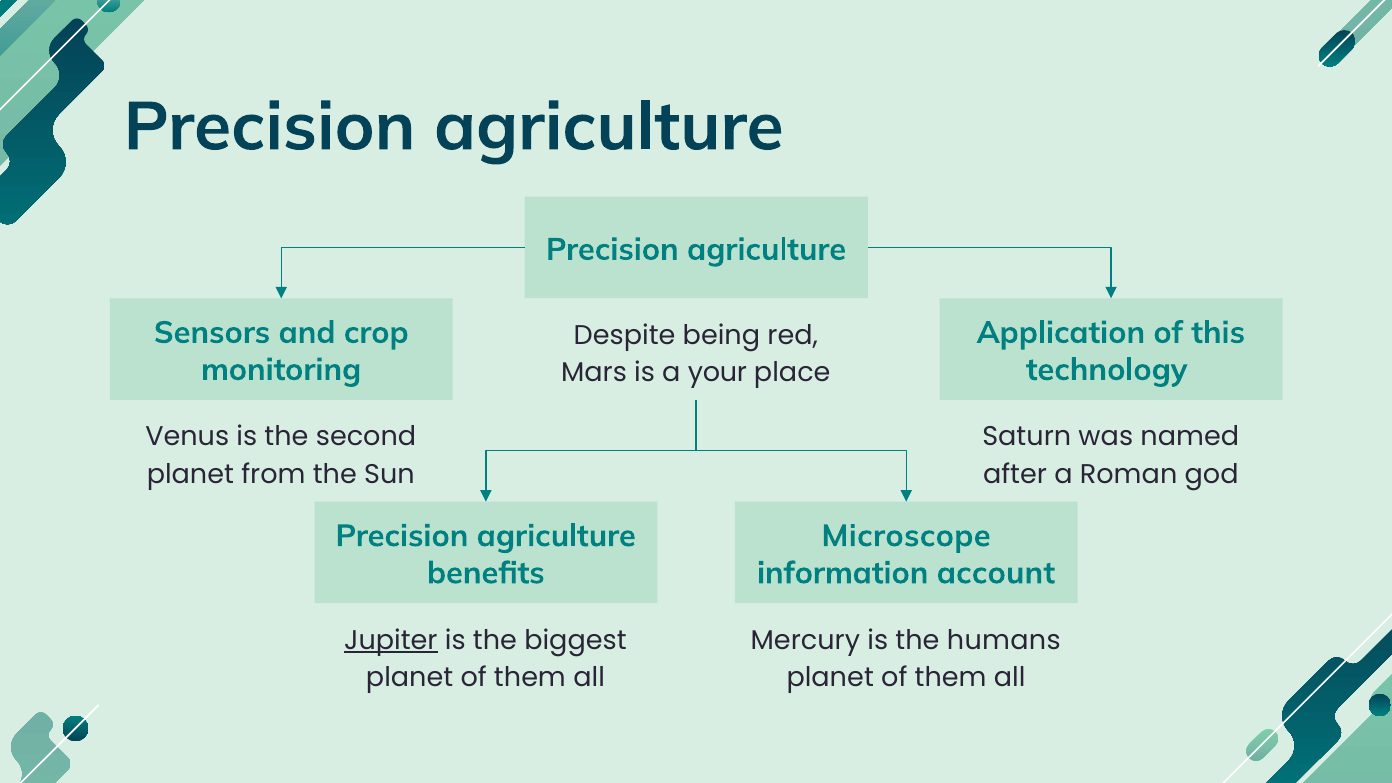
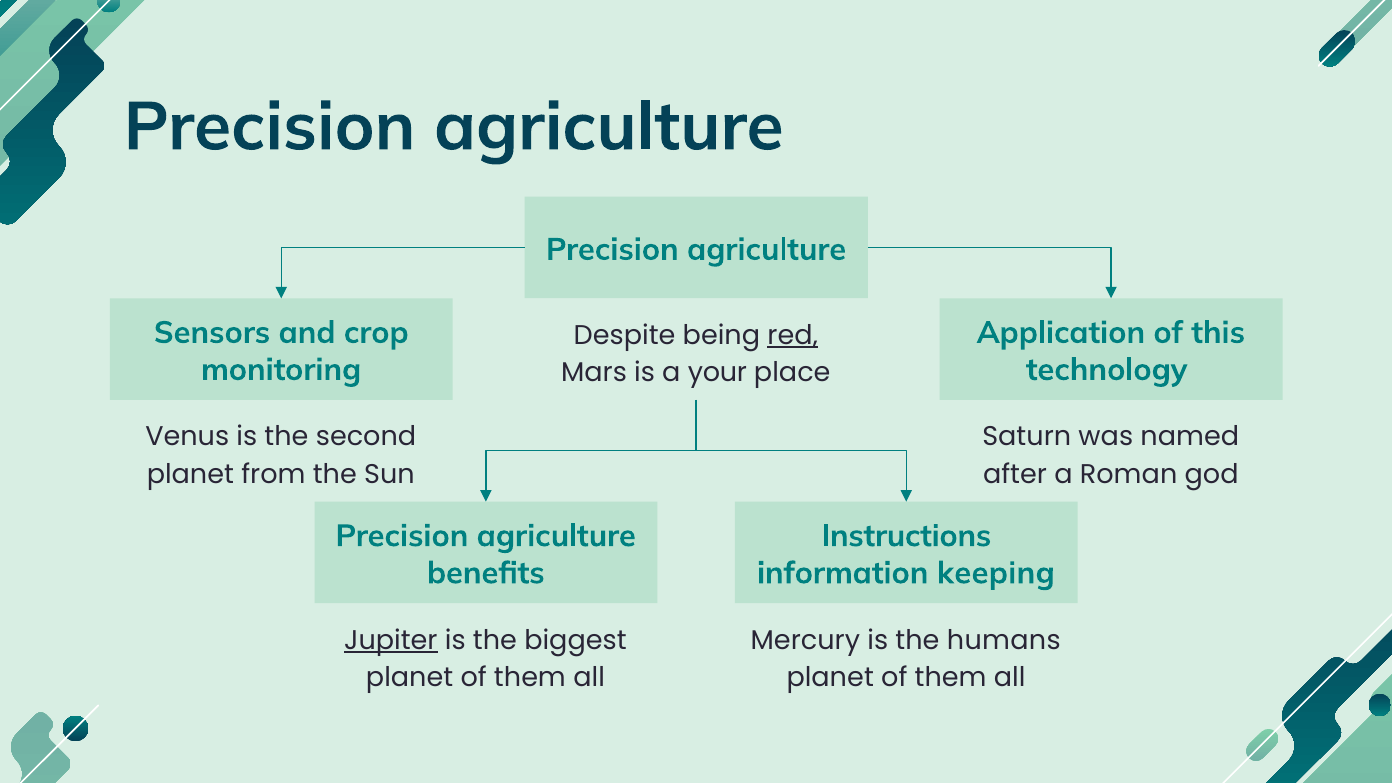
red underline: none -> present (793, 335)
Microscope: Microscope -> Instructions (906, 536)
account: account -> keeping (996, 573)
